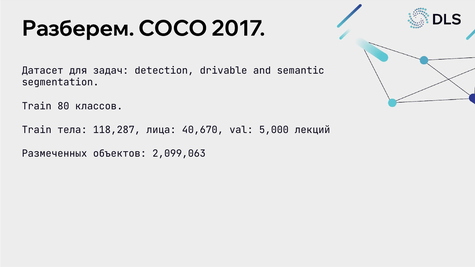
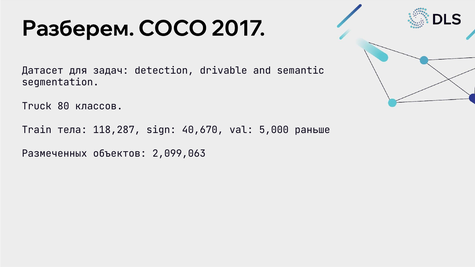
Train: Train -> Truck (37, 106)
лица: лица -> sign (161, 130)
лекций: лекций -> раньше (312, 130)
